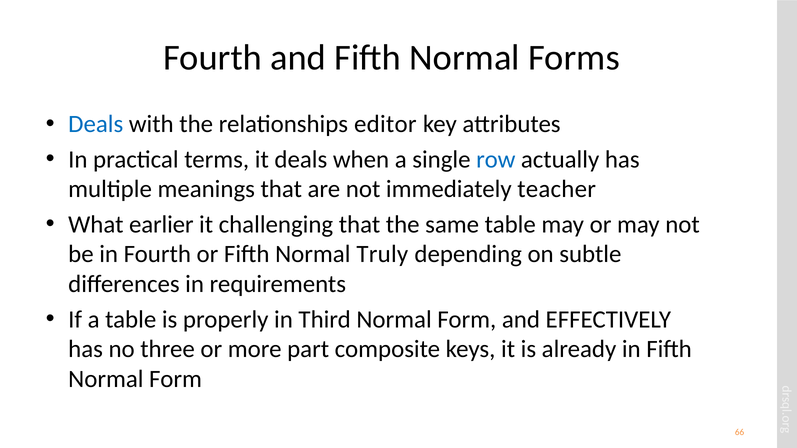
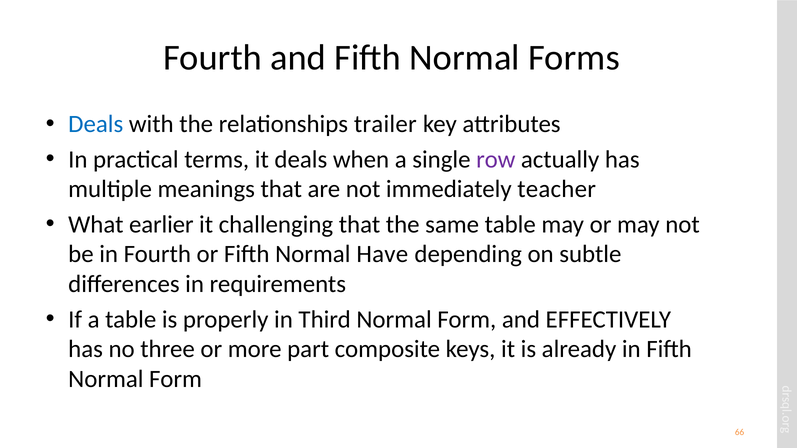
editor: editor -> trailer (385, 124)
row colour: blue -> purple (496, 159)
Truly: Truly -> Have (382, 254)
